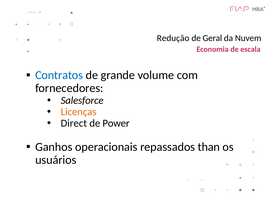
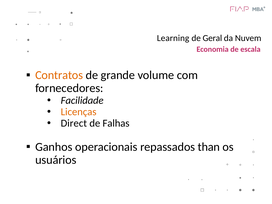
Redução: Redução -> Learning (173, 38)
Contratos colour: blue -> orange (59, 75)
Salesforce: Salesforce -> Facilidade (82, 101)
Power: Power -> Falhas (116, 123)
